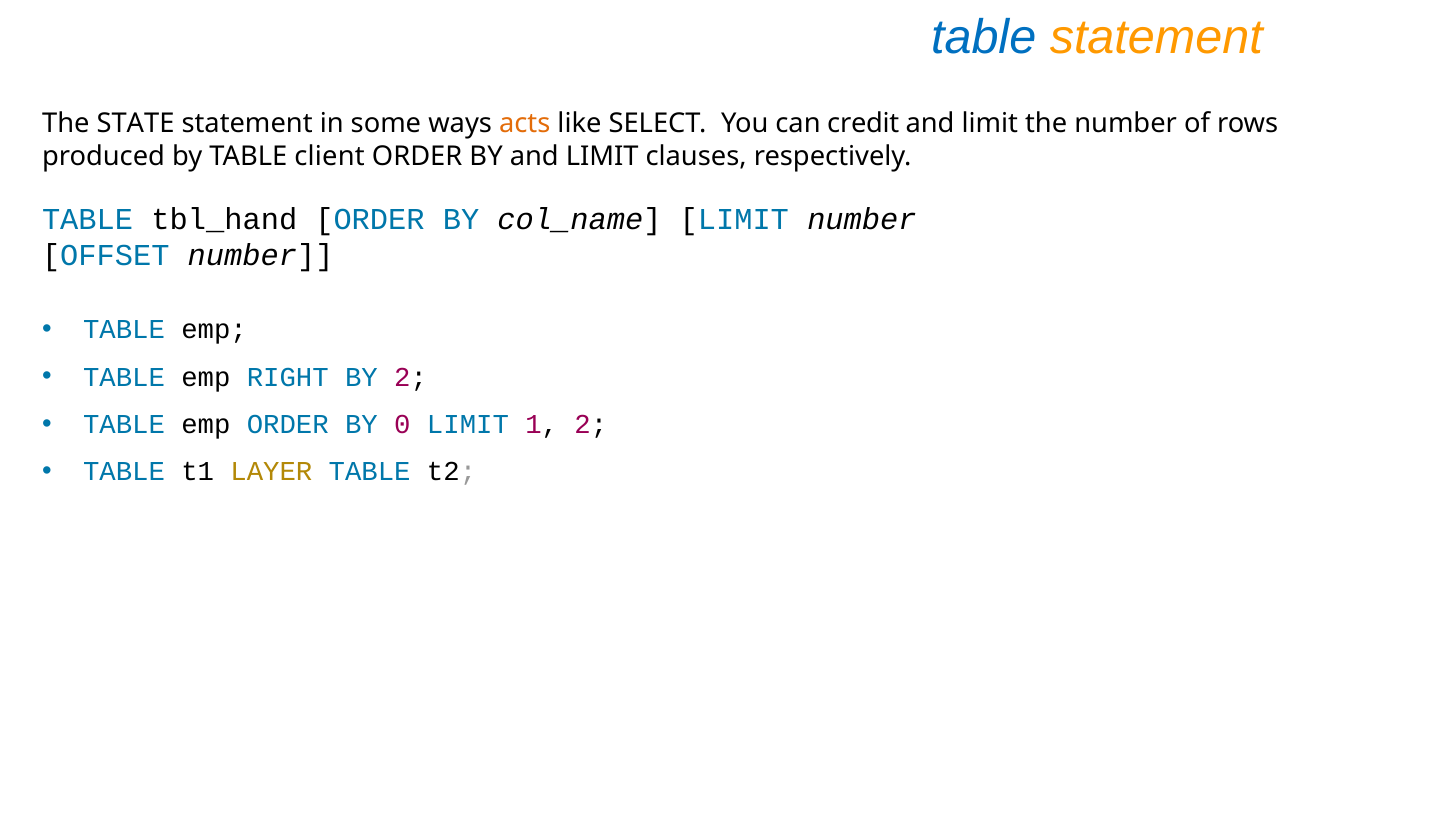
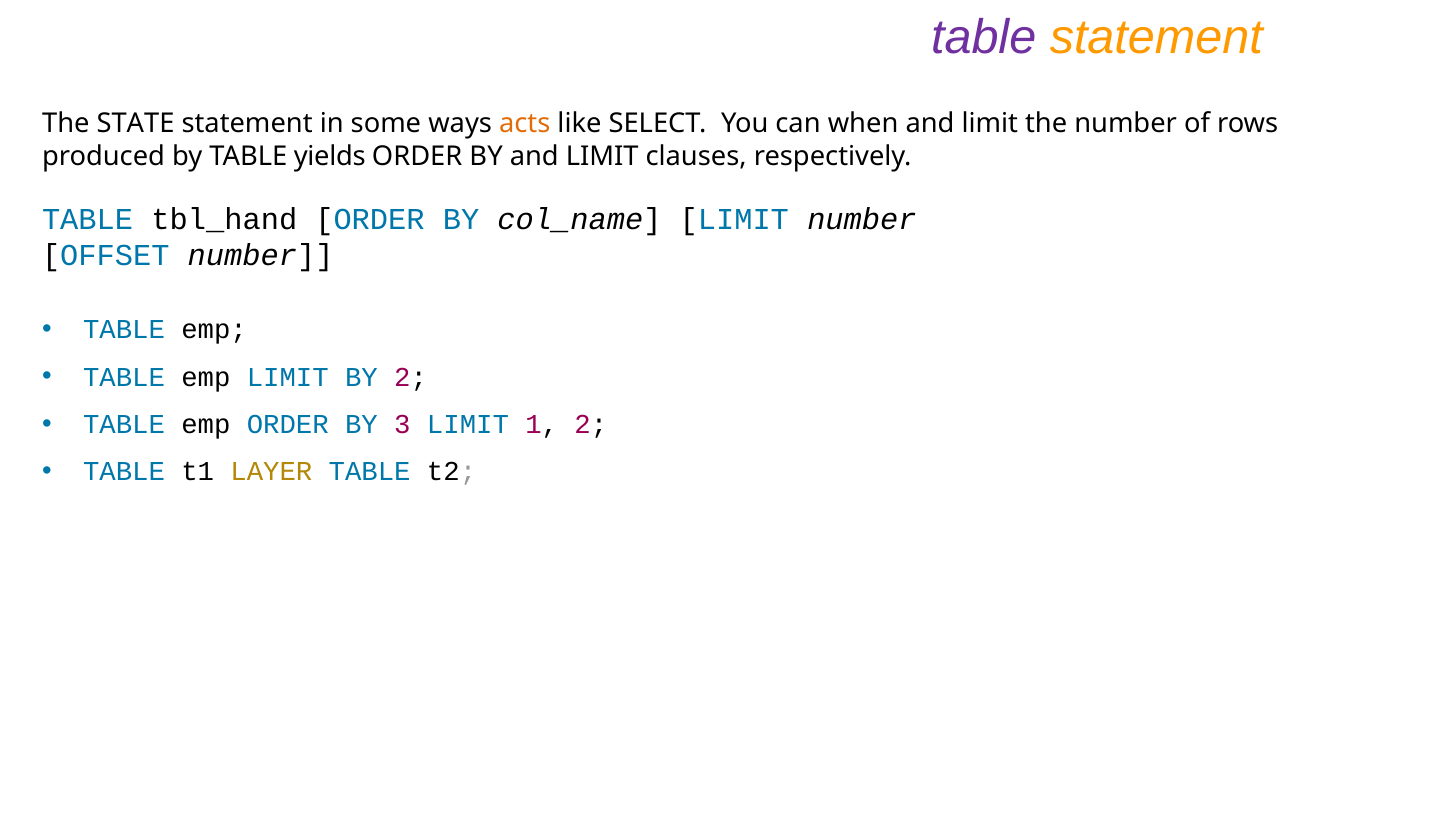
table colour: blue -> purple (984, 38)
credit: credit -> when (863, 124)
client: client -> yields (330, 156)
emp RIGHT: RIGHT -> LIMIT (288, 377)
0: 0 -> 3 (402, 425)
